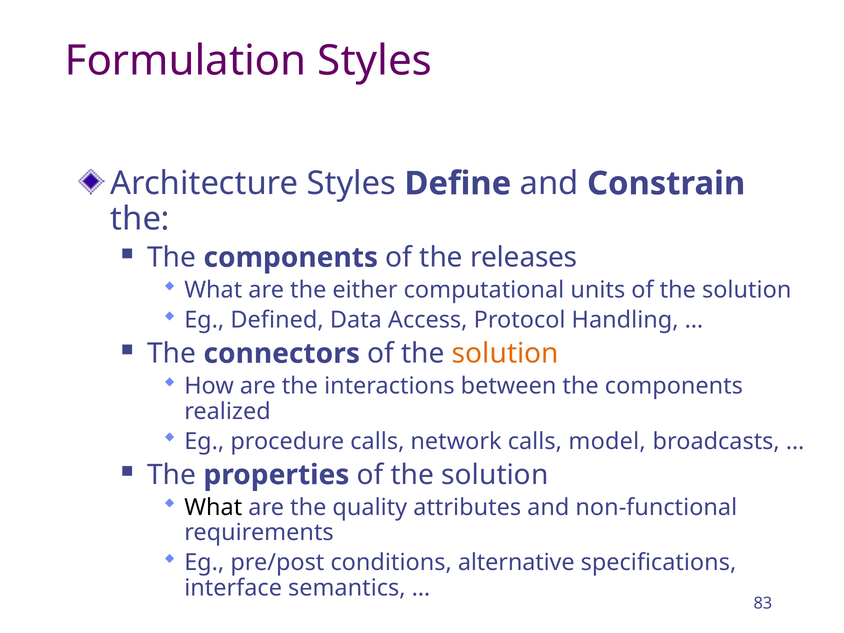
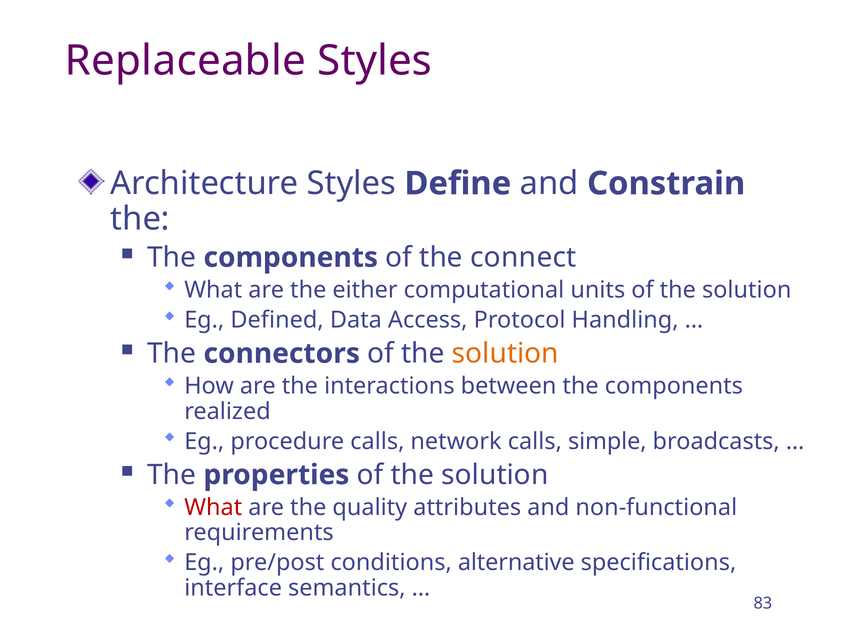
Formulation: Formulation -> Replaceable (185, 61)
releases: releases -> connect (523, 258)
model: model -> simple (607, 441)
What colour: black -> red (213, 507)
